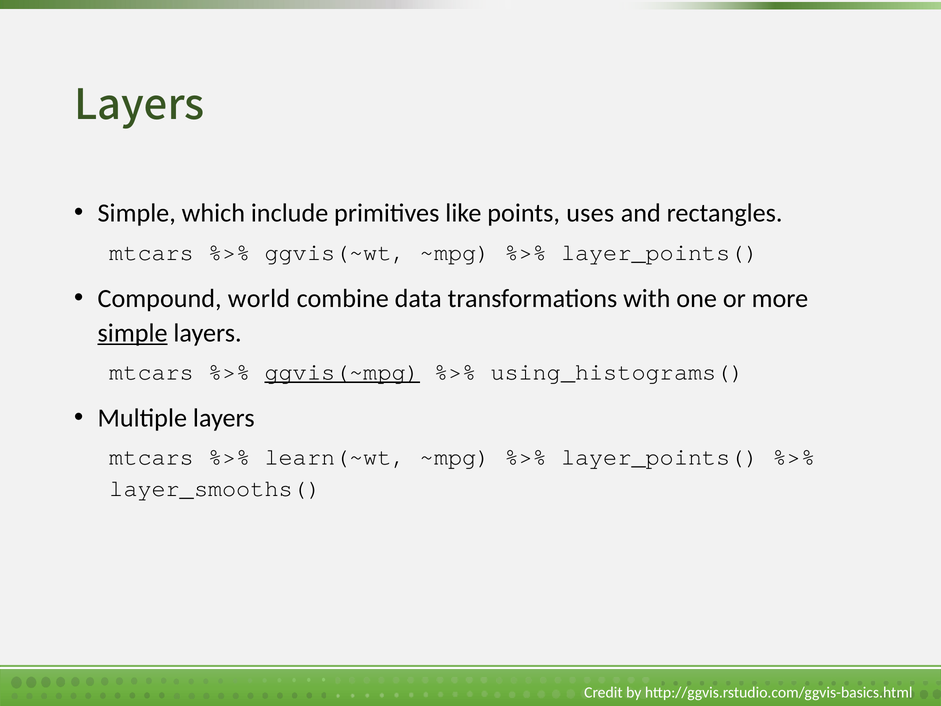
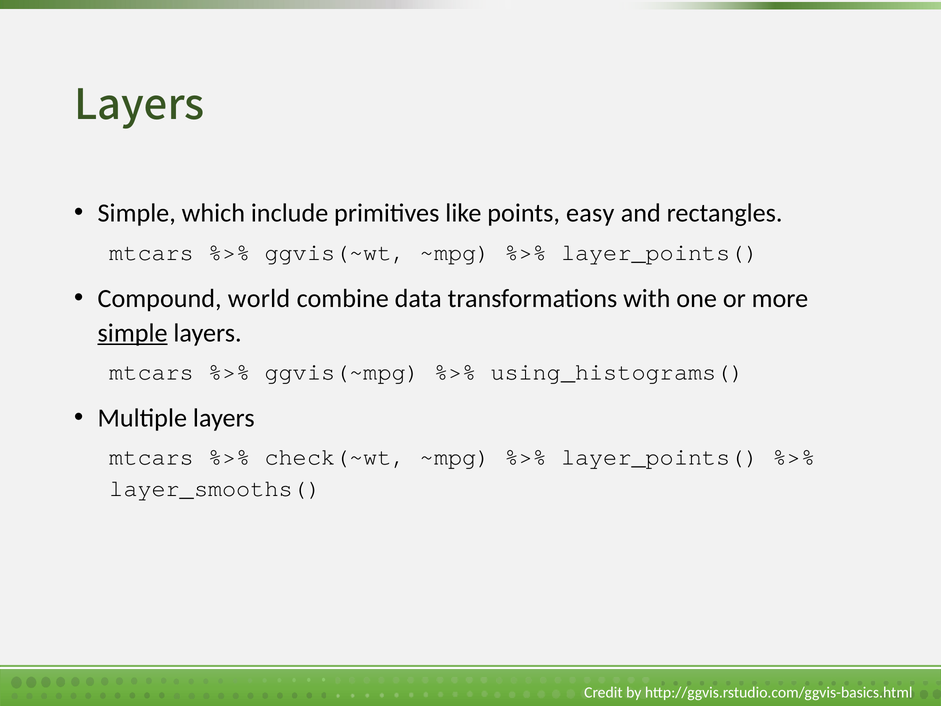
uses: uses -> easy (590, 213)
ggvis(~mpg underline: present -> none (342, 372)
learn(~wt: learn(~wt -> check(~wt (335, 457)
